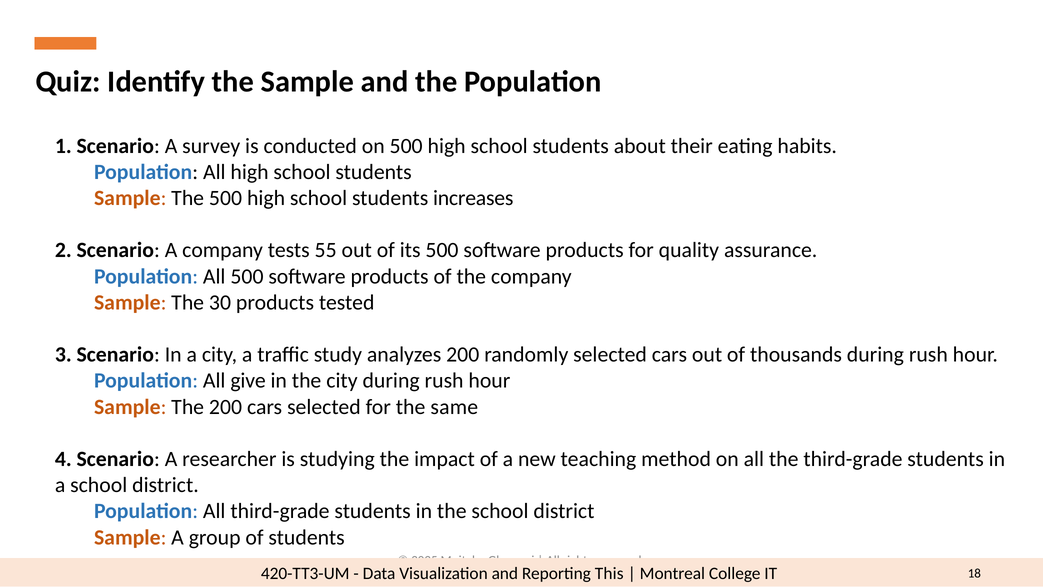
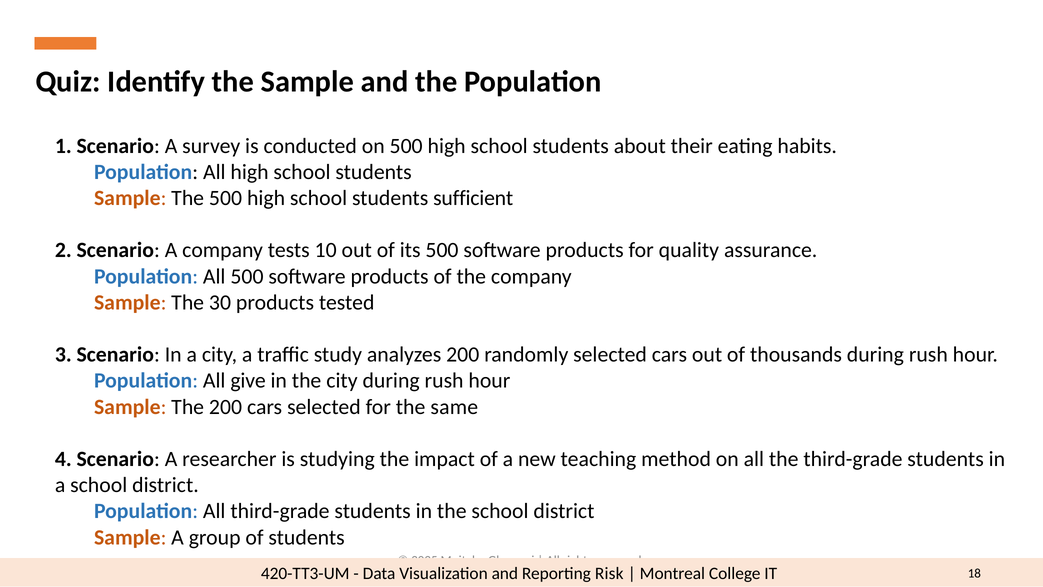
increases: increases -> sufficient (473, 198)
55: 55 -> 10 (326, 250)
This: This -> Risk (609, 573)
